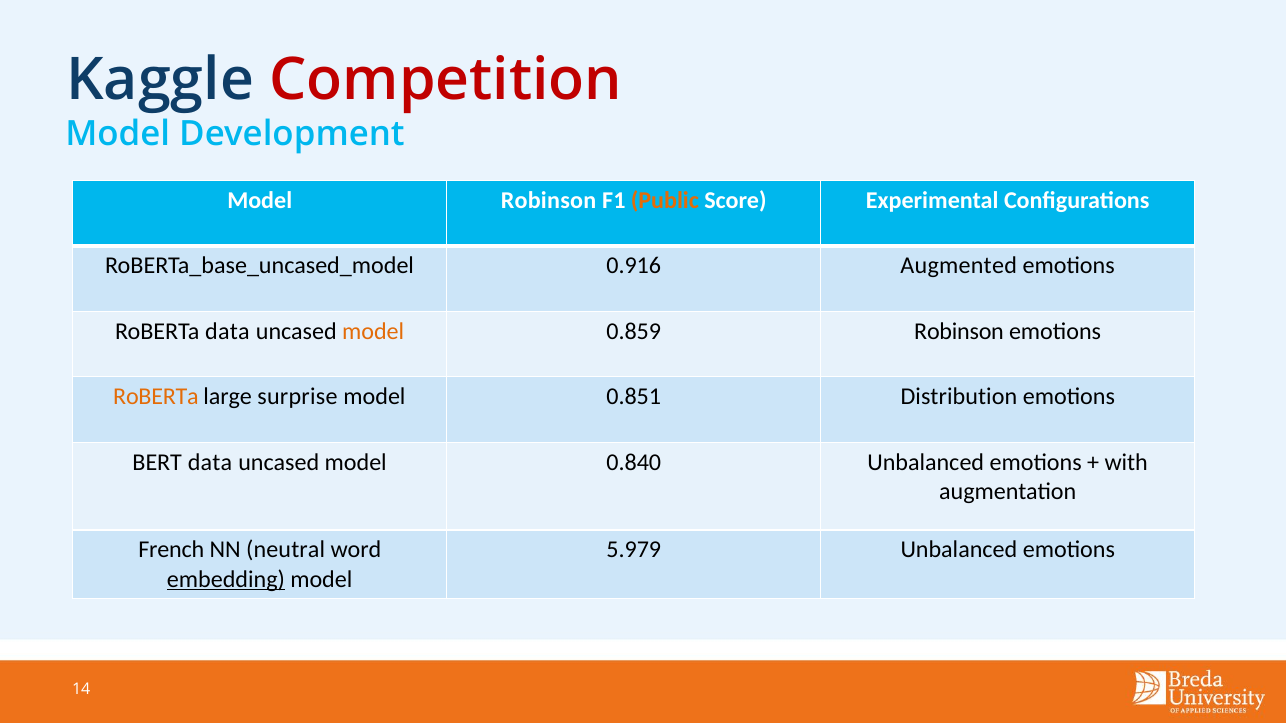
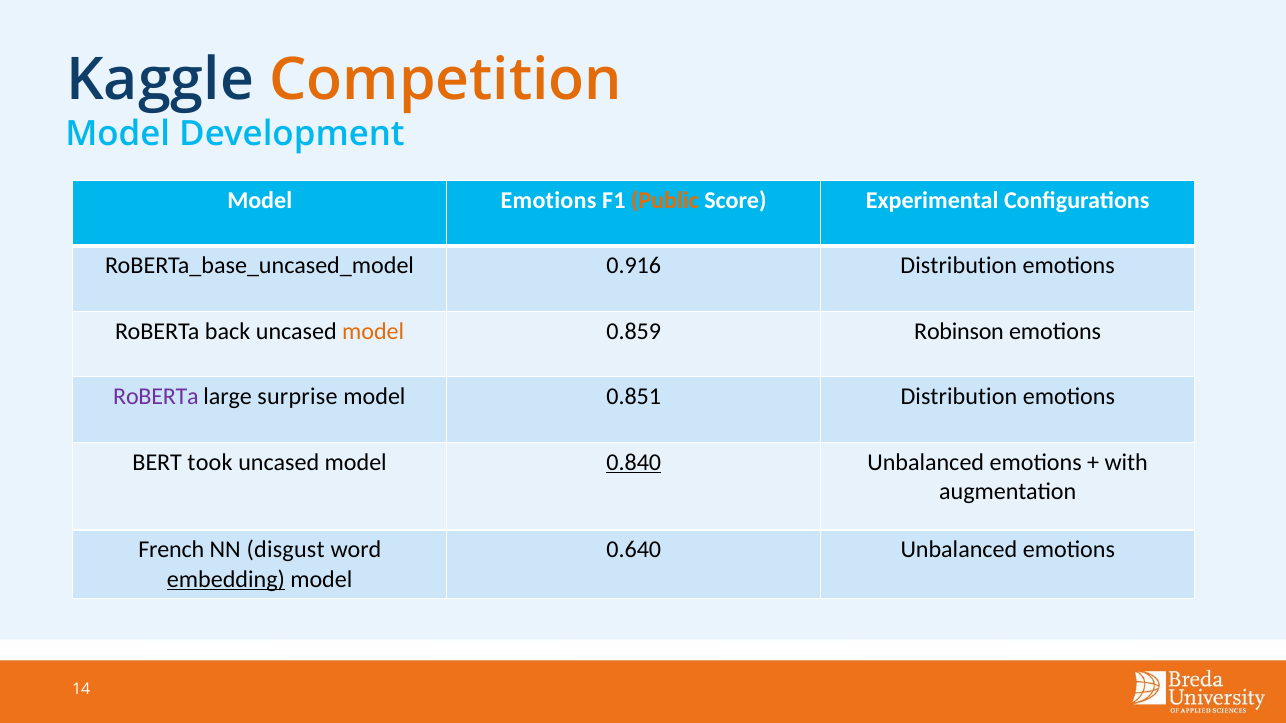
Competition colour: red -> orange (446, 80)
Model Robinson: Robinson -> Emotions (549, 200)
0.916 Augmented: Augmented -> Distribution (959, 266)
RoBERTa data: data -> back (228, 331)
RoBERTa colour: orange -> purple (156, 397)
BERT data: data -> took (210, 462)
0.840 underline: none -> present (634, 462)
neutral: neutral -> disgust (286, 550)
5.979: 5.979 -> 0.640 (634, 550)
